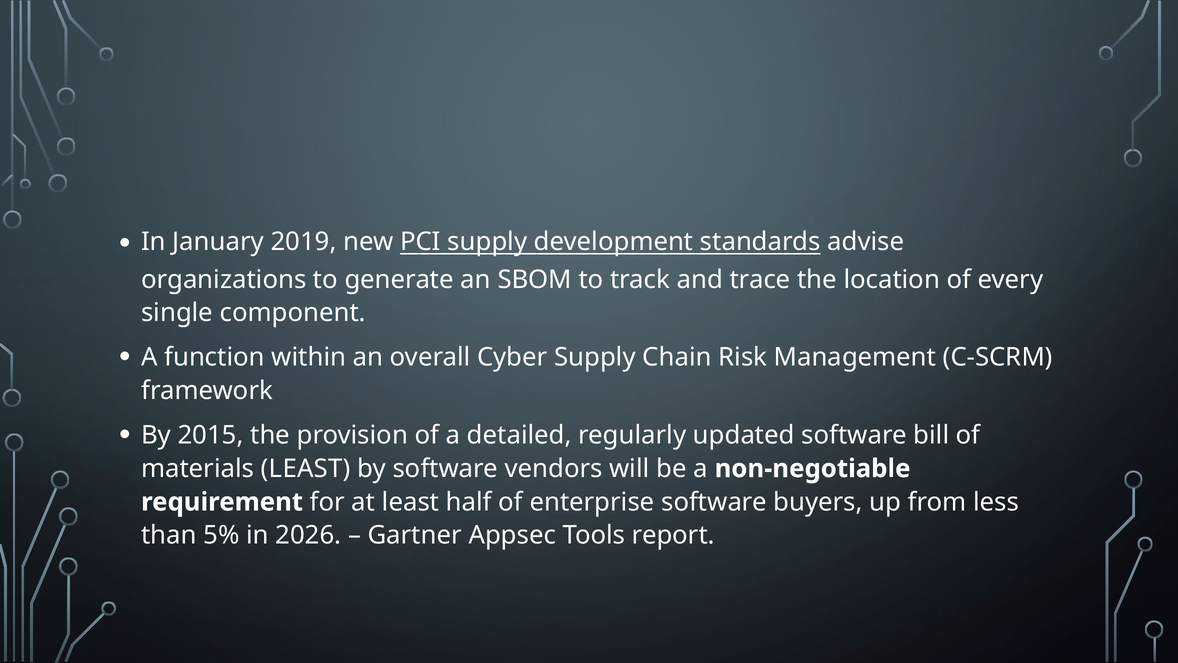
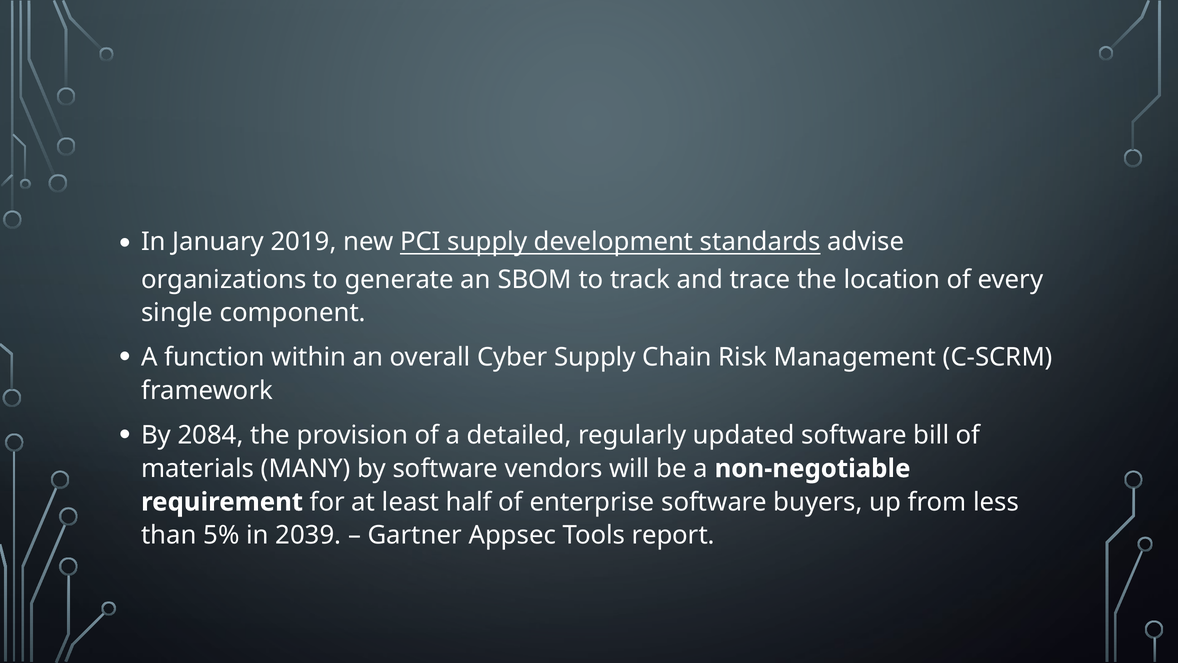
2015: 2015 -> 2084 (211, 435)
materials LEAST: LEAST -> MANY (306, 468)
2026: 2026 -> 2039 (308, 535)
